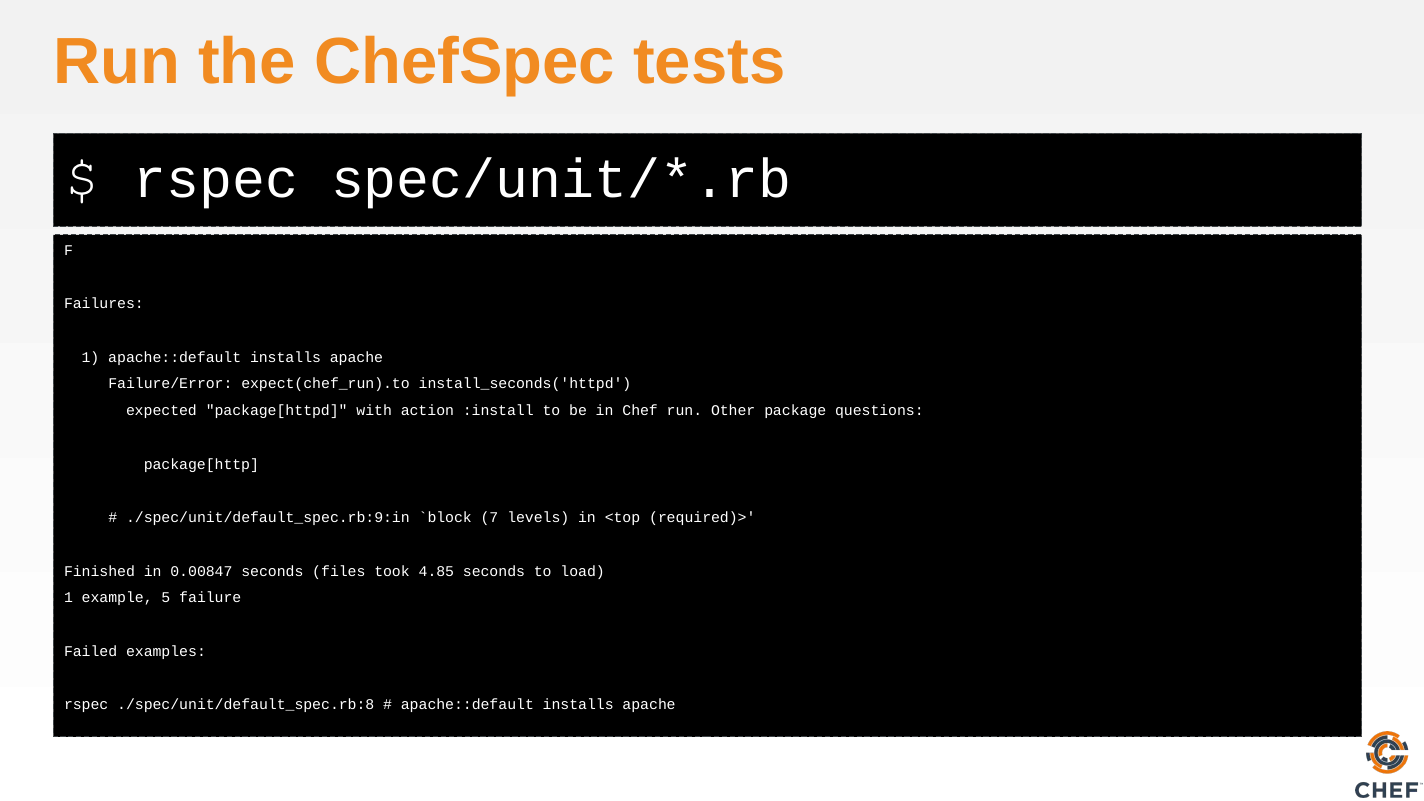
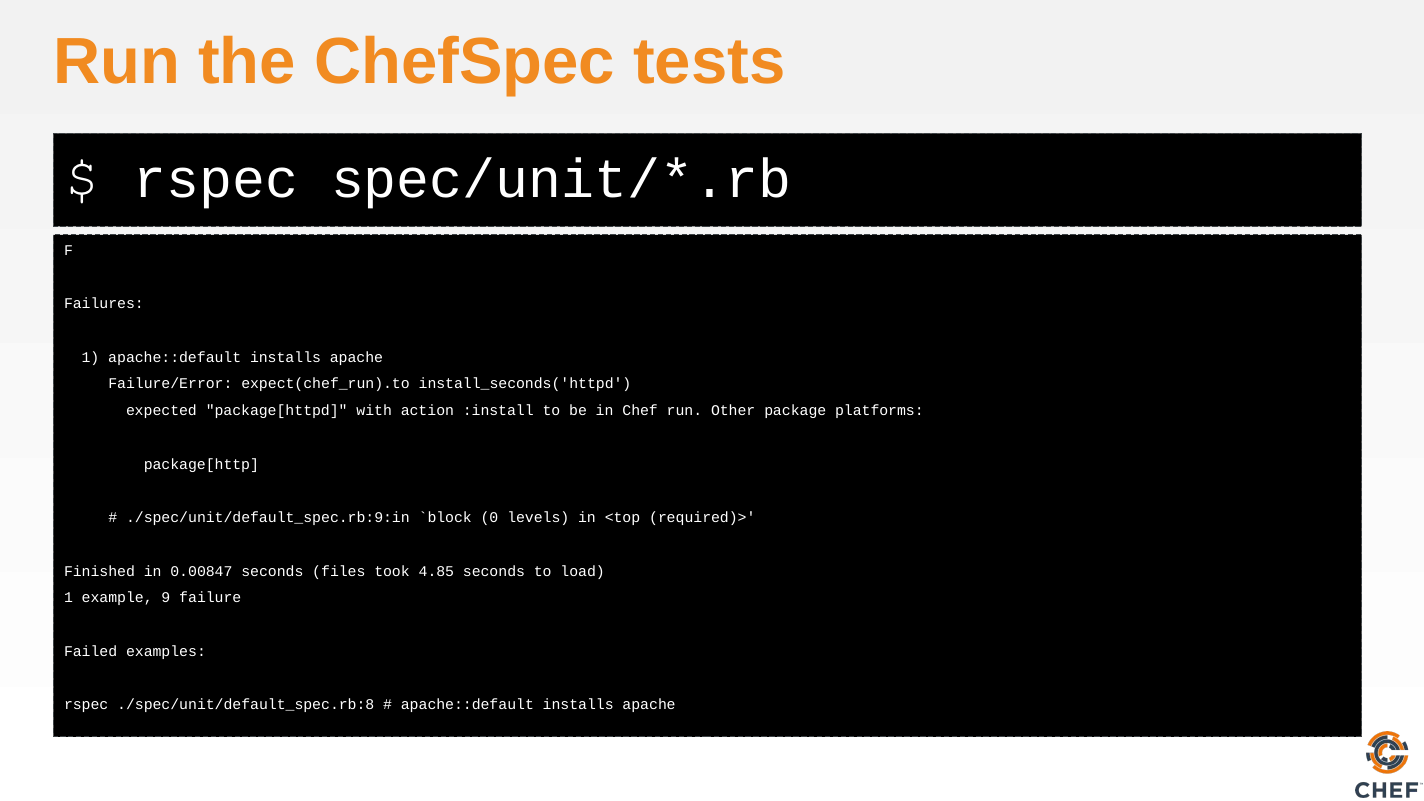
questions: questions -> platforms (879, 411)
7: 7 -> 0 (489, 518)
5: 5 -> 9 (166, 598)
